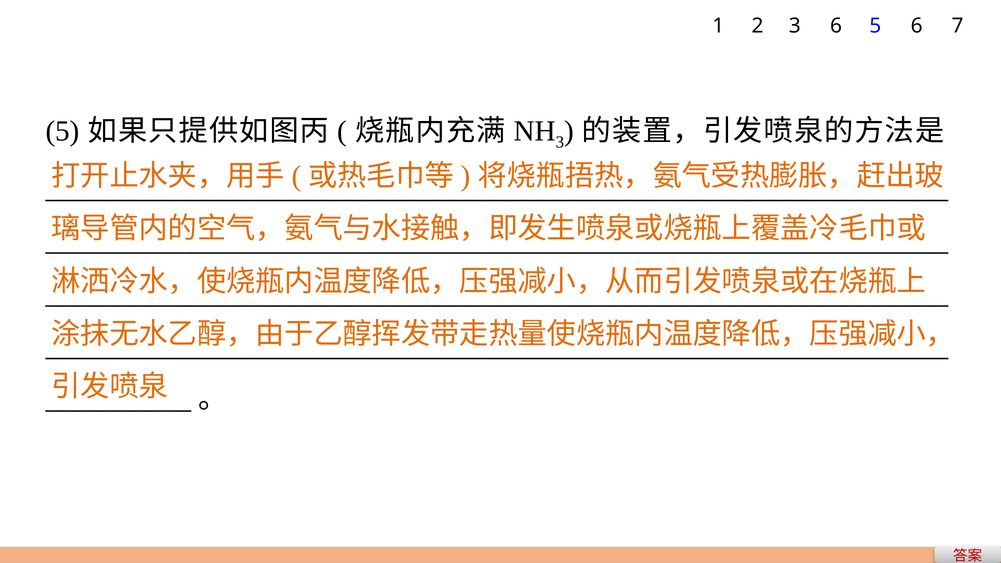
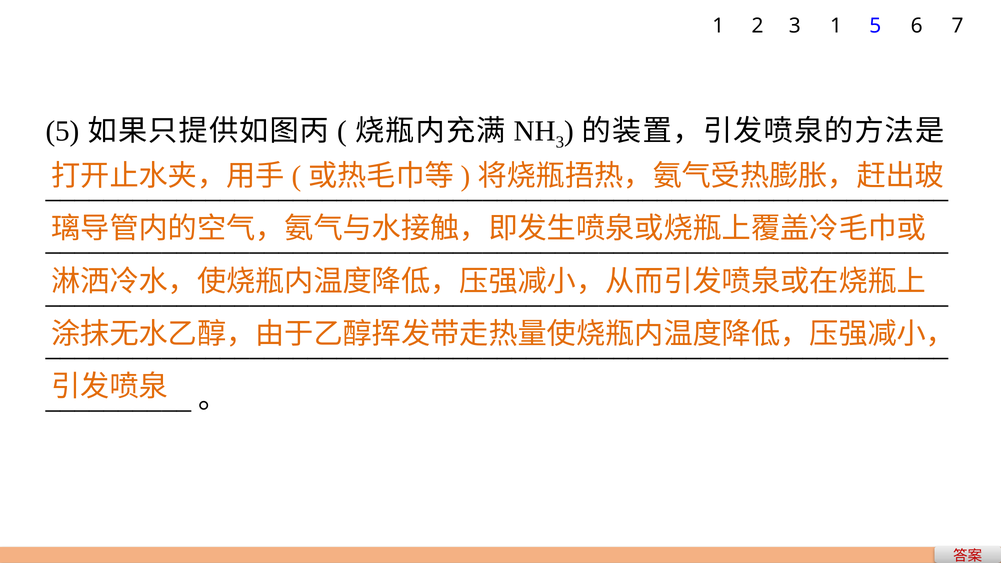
3 6: 6 -> 1 (836, 26)
